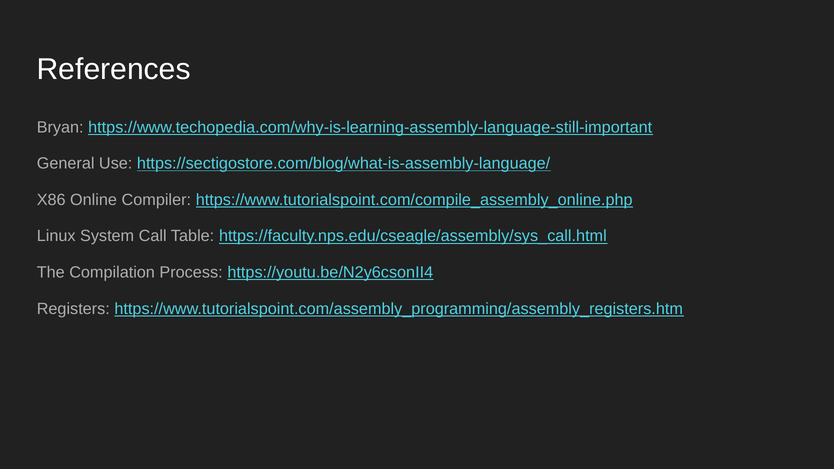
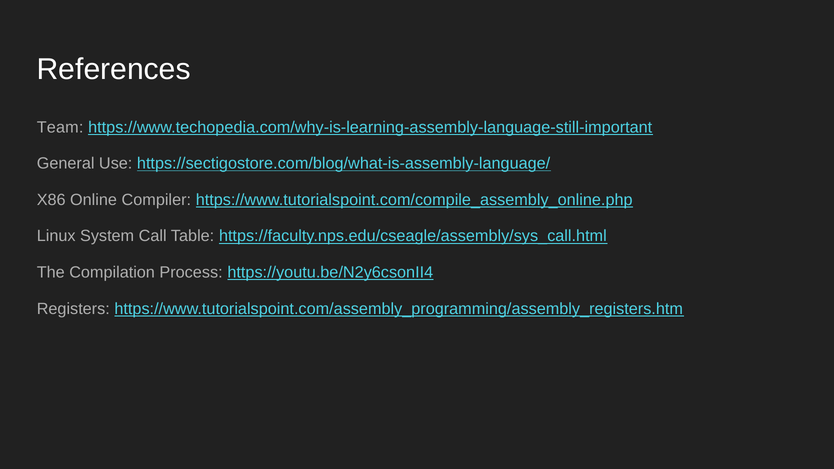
Bryan: Bryan -> Team (60, 127)
